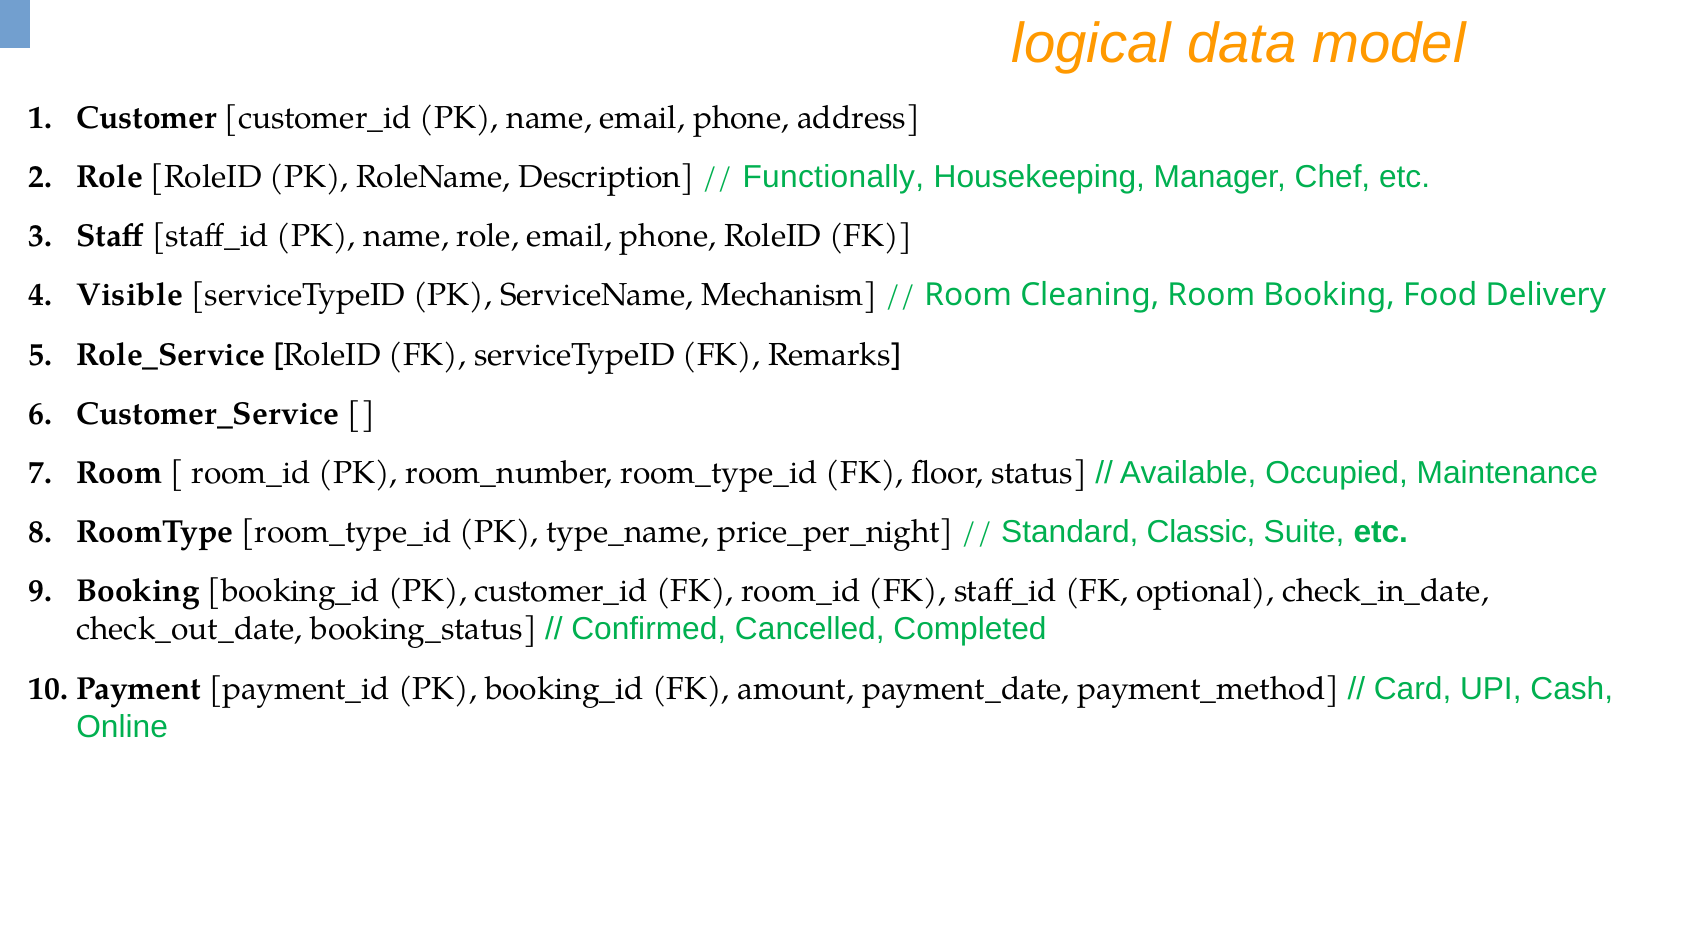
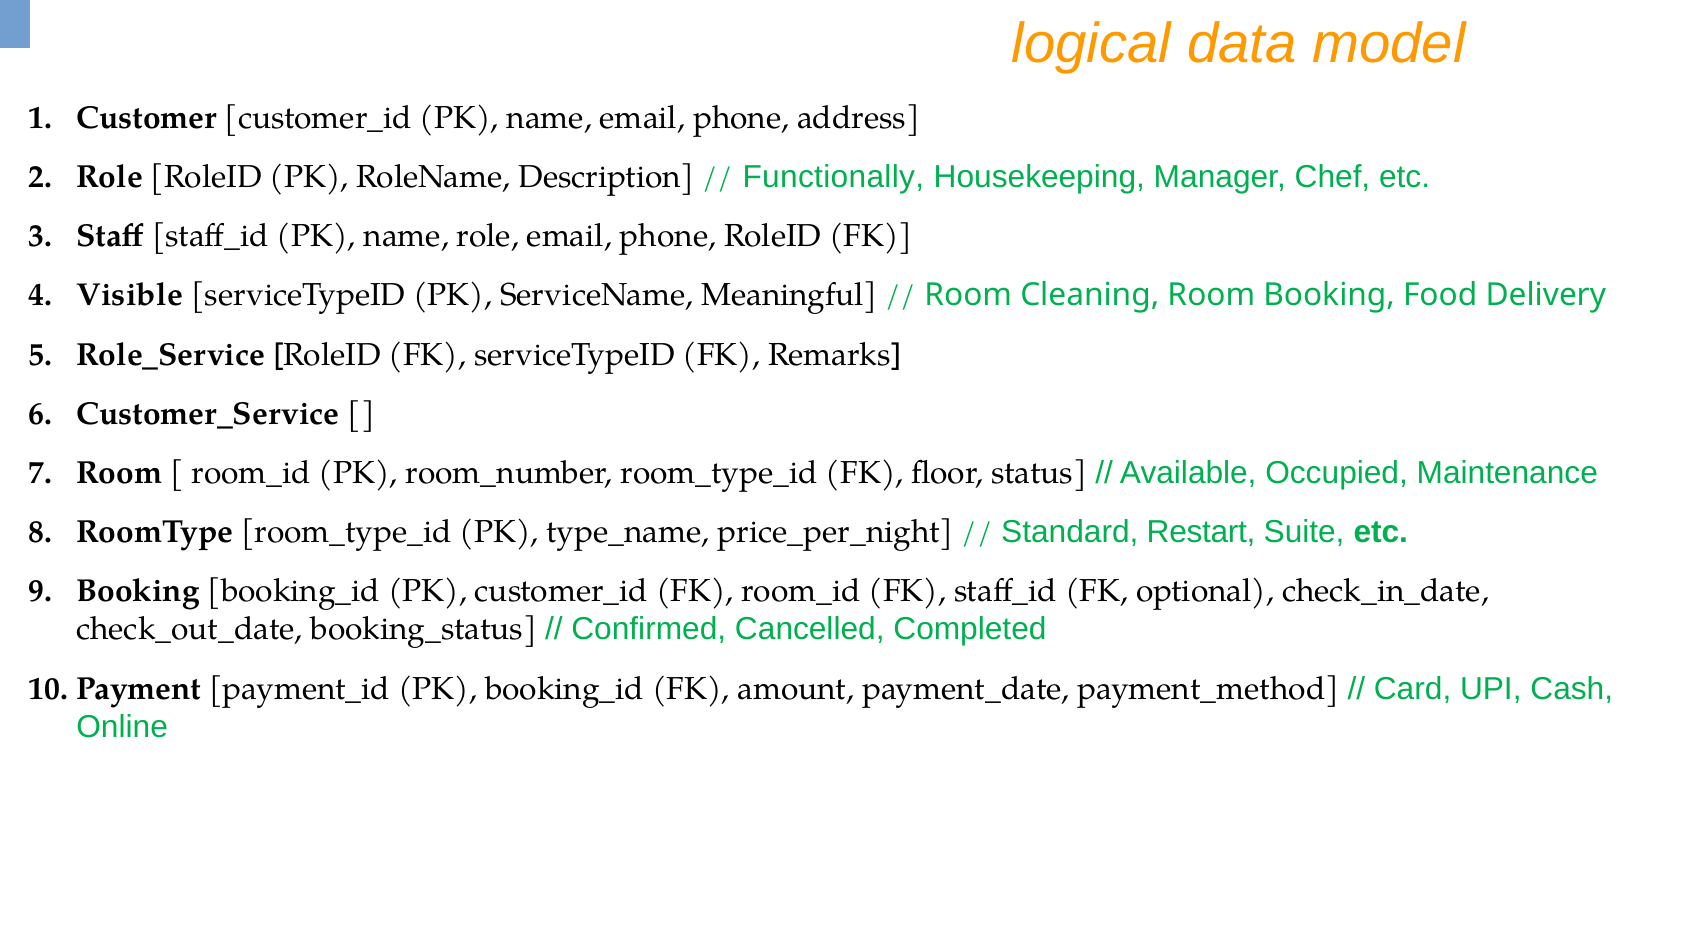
Mechanism: Mechanism -> Meaningful (789, 295)
Classic: Classic -> Restart (1201, 532)
